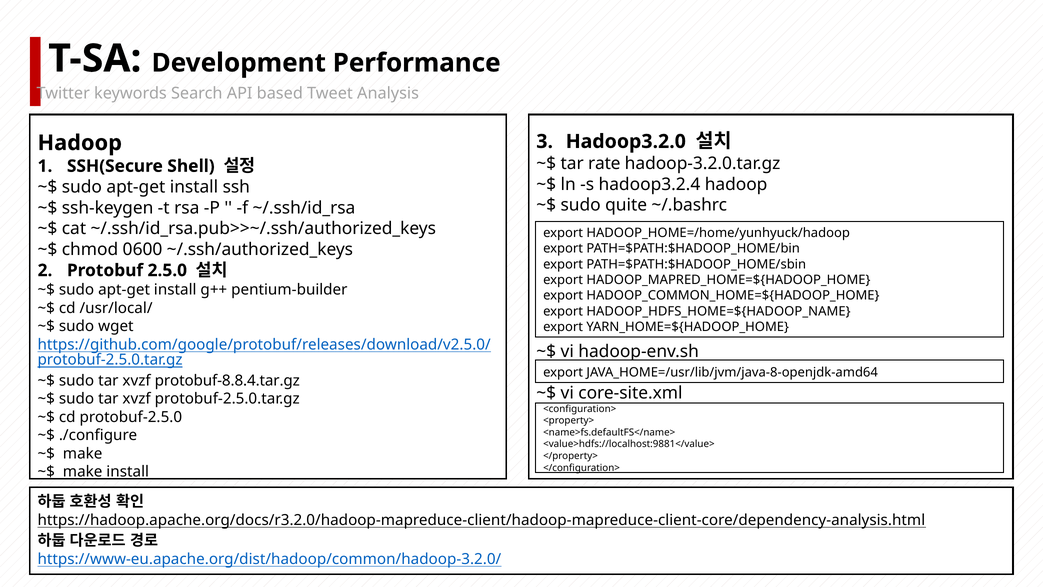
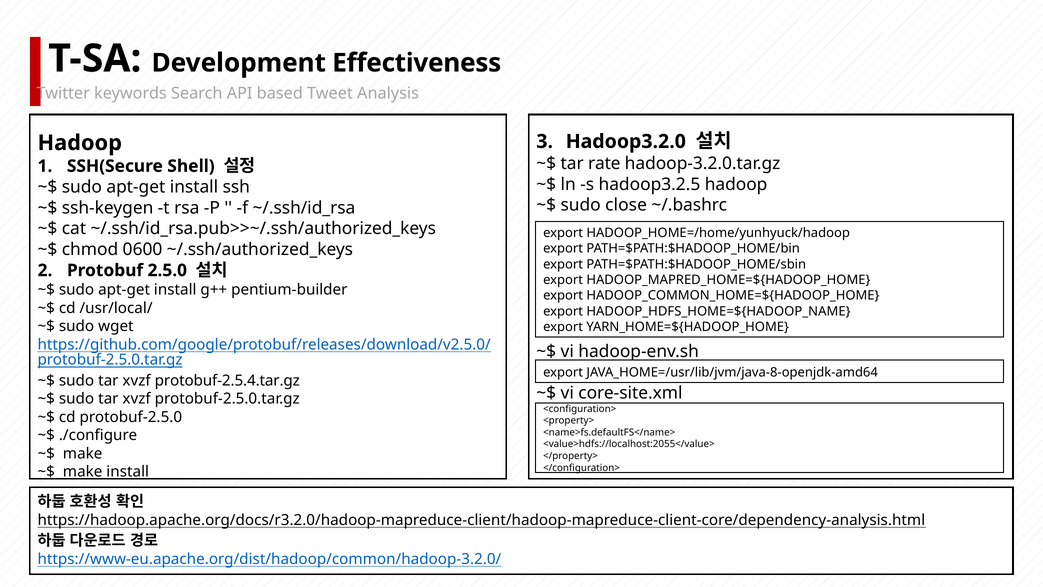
Performance: Performance -> Effectiveness (417, 63)
hadoop3.2.4: hadoop3.2.4 -> hadoop3.2.5 (649, 184)
quite: quite -> close (626, 205)
protobuf-8.8.4.tar.gz: protobuf-8.8.4.tar.gz -> protobuf-2.5.4.tar.gz (227, 380)
<value>hdfs://localhost:9881</value>: <value>hdfs://localhost:9881</value> -> <value>hdfs://localhost:2055</value> (629, 444)
